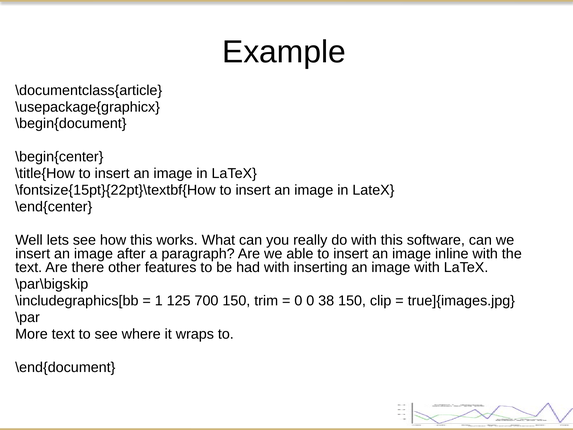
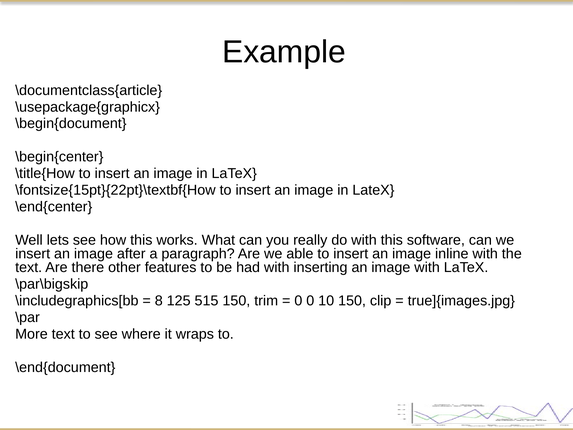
1: 1 -> 8 (159, 301)
700: 700 -> 515 (207, 301)
38: 38 -> 10 (326, 301)
